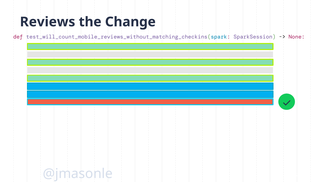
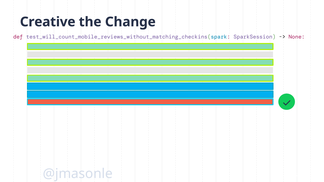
Reviews: Reviews -> Creative (48, 22)
